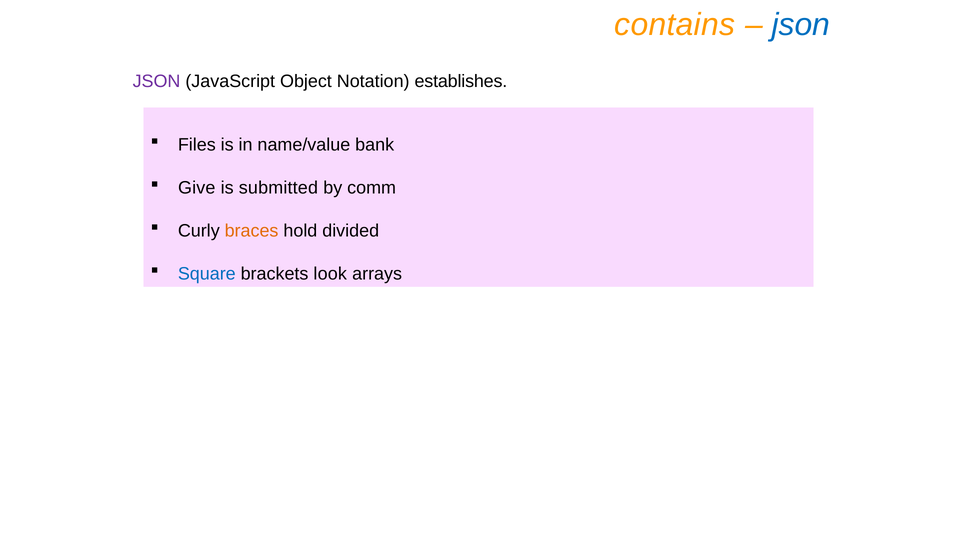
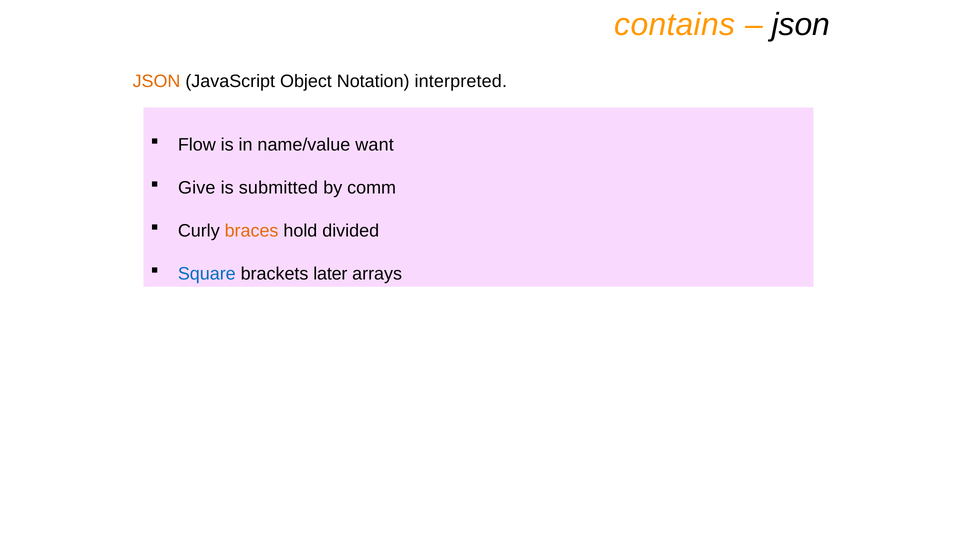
json colour: blue -> black (801, 25)
JSON colour: purple -> orange (157, 81)
establishes: establishes -> interpreted (461, 81)
Files: Files -> Flow (197, 145)
bank: bank -> want (375, 145)
look: look -> later (330, 274)
